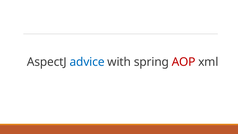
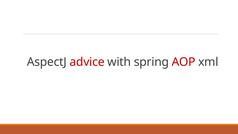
advice colour: blue -> red (87, 62)
